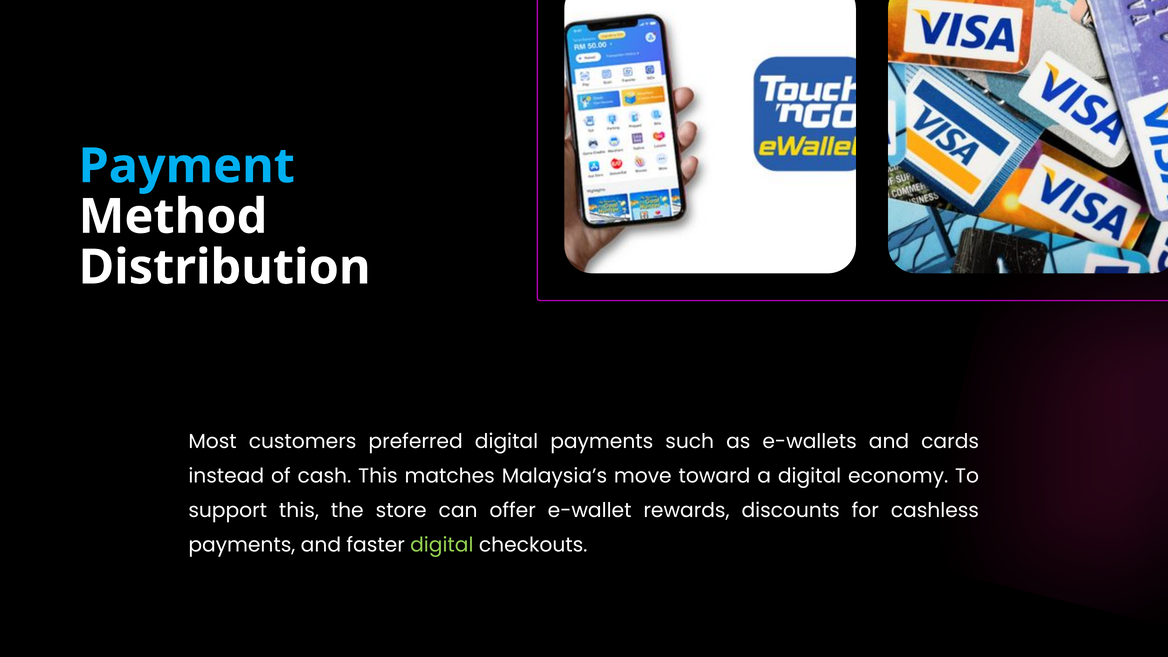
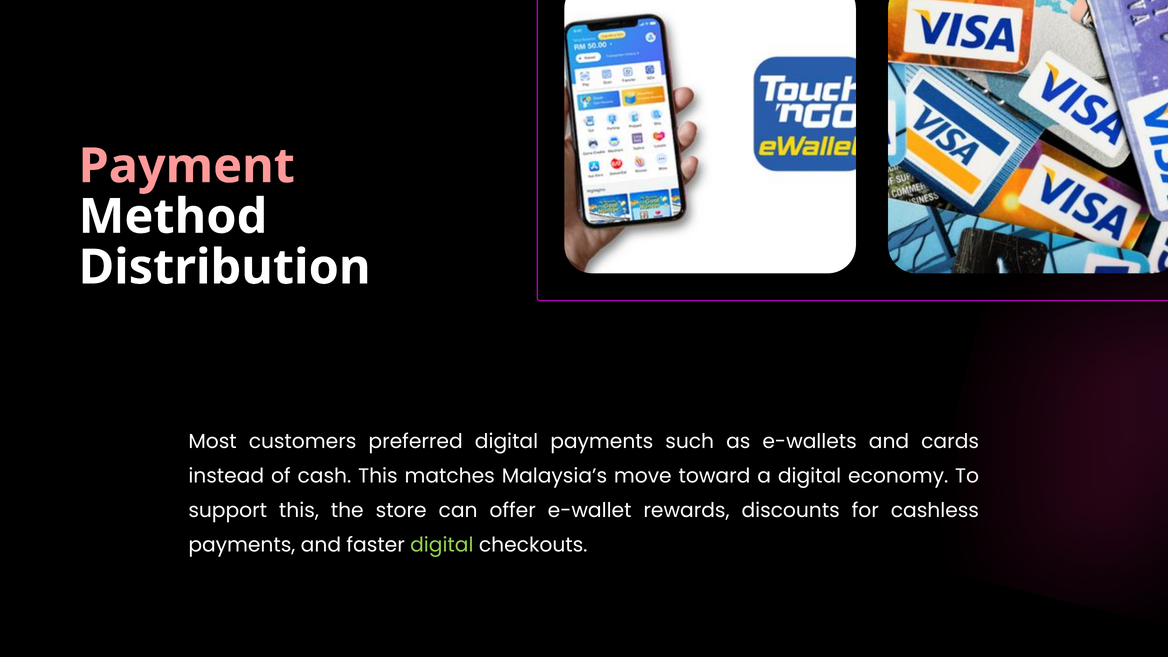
Payment colour: light blue -> pink (187, 166)
